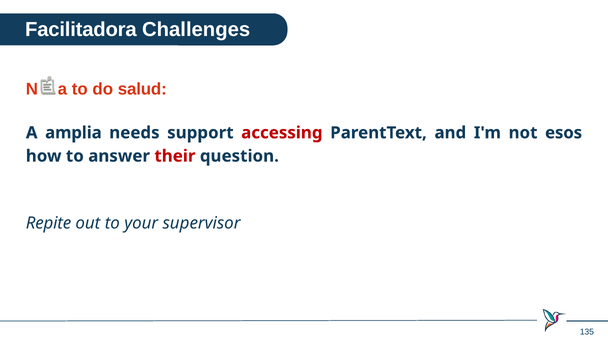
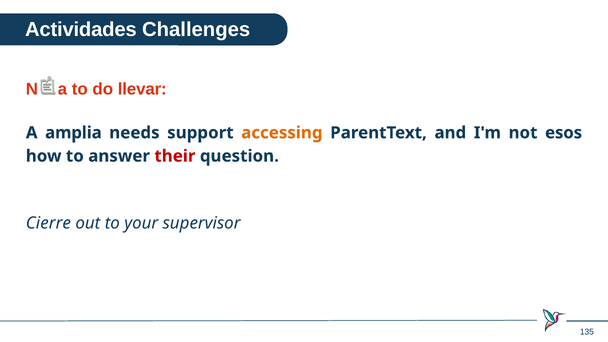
Facilitadora: Facilitadora -> Actividades (81, 30)
salud: salud -> llevar (142, 89)
accessing colour: red -> orange (282, 133)
Repite: Repite -> Cierre (48, 223)
